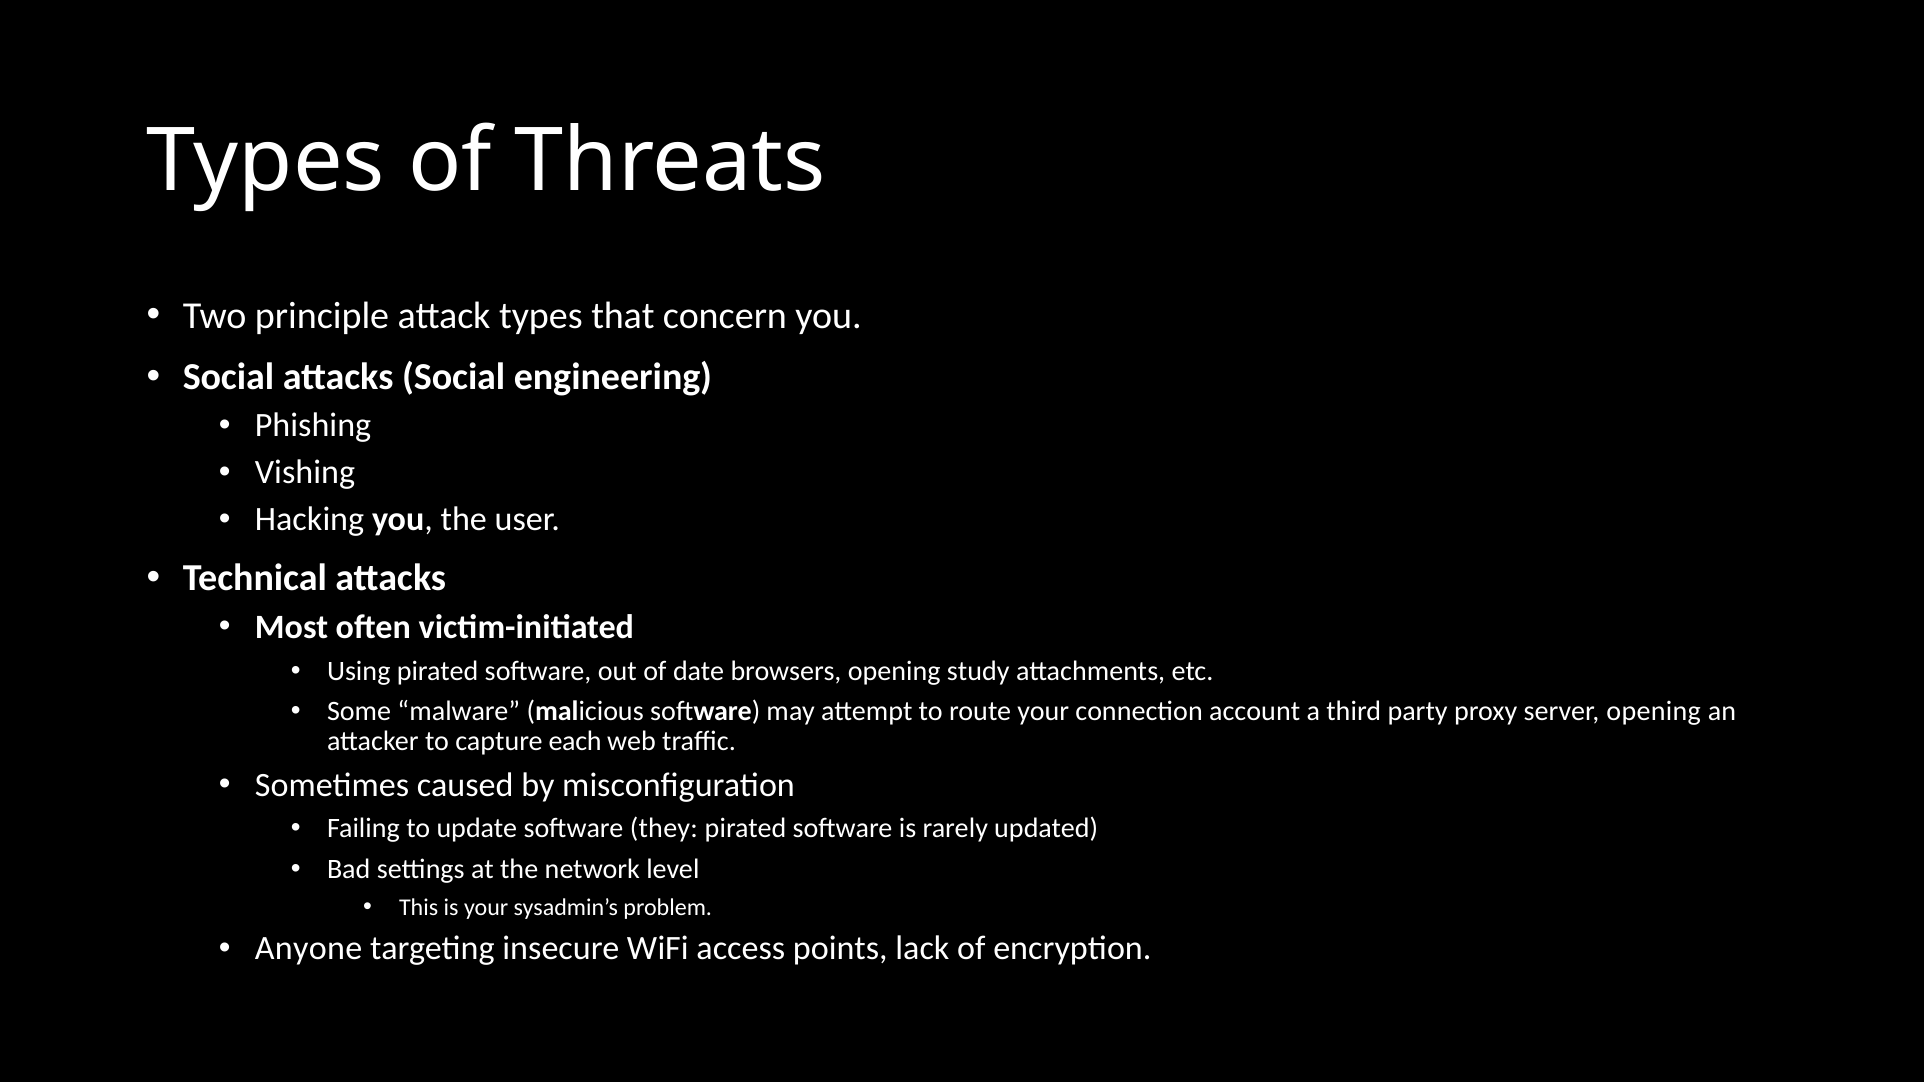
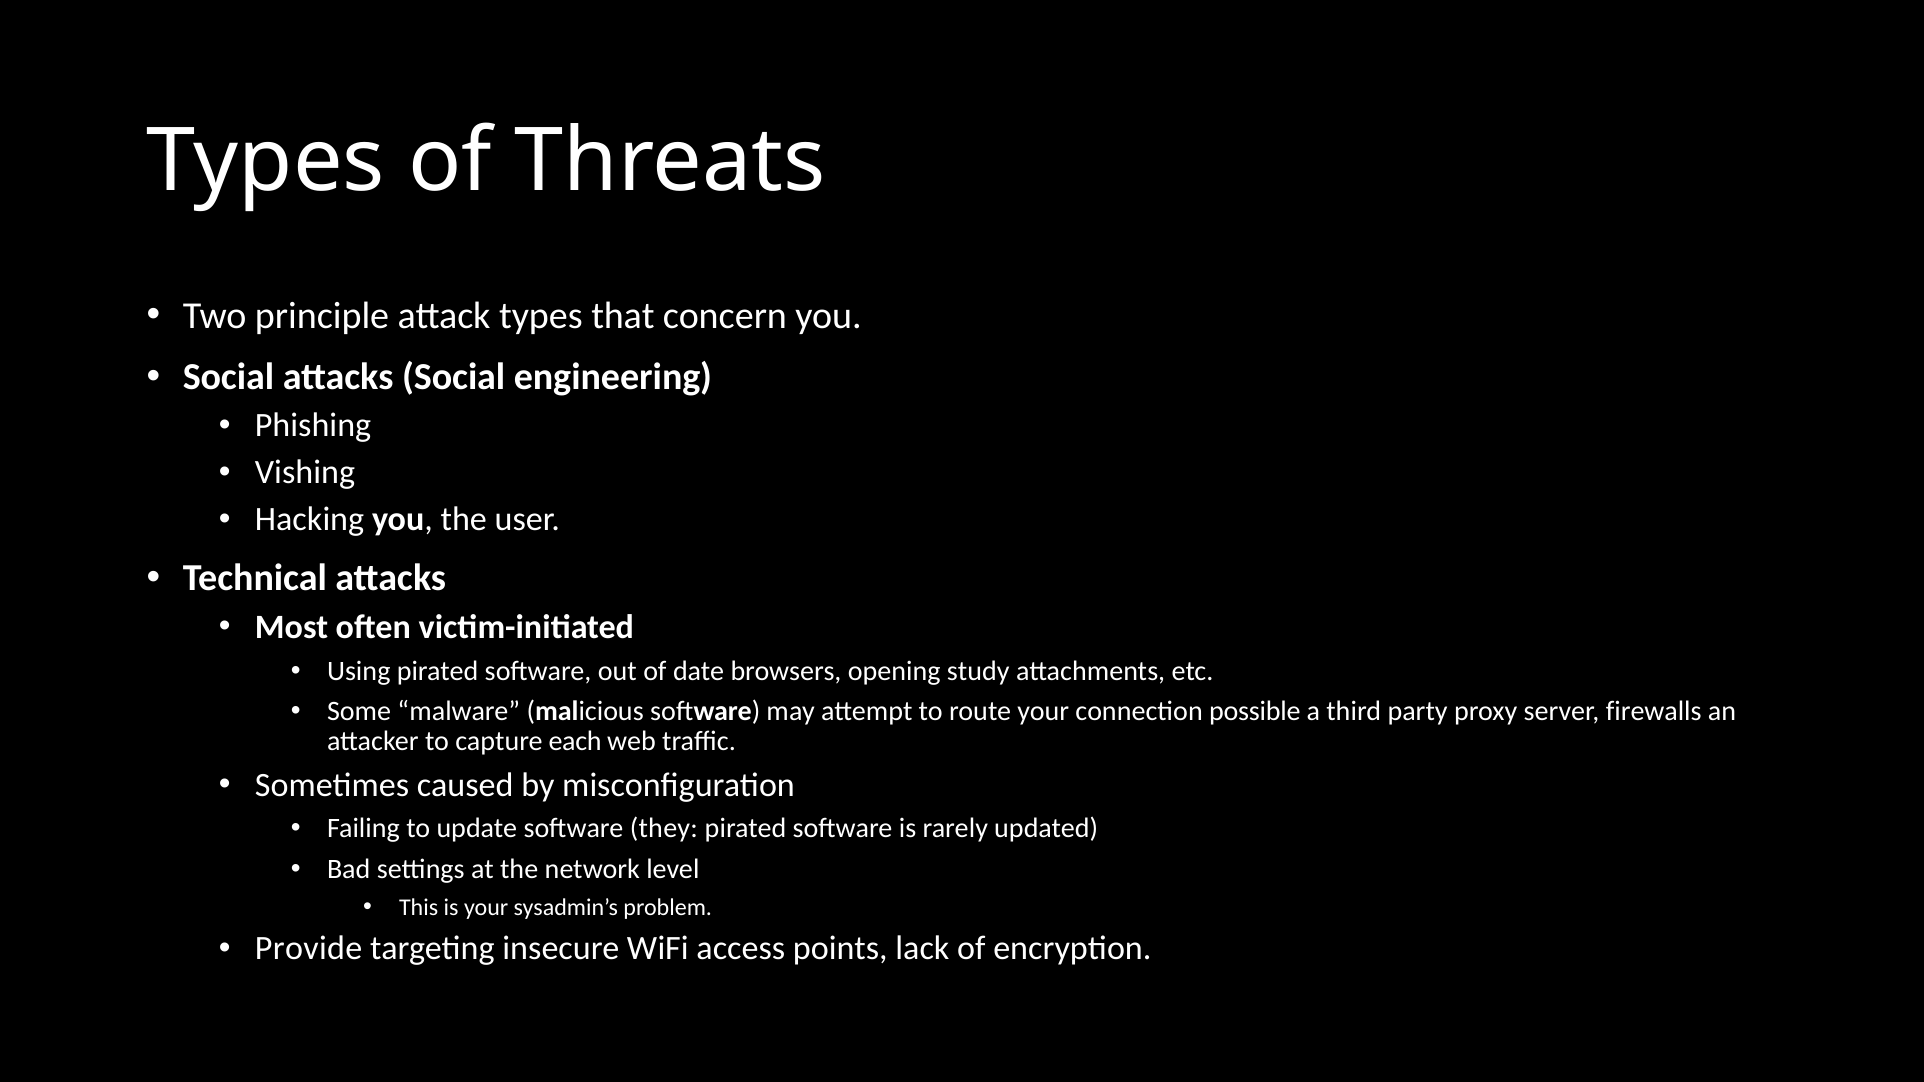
account: account -> possible (1255, 711)
server opening: opening -> firewalls (1654, 711)
Anyone: Anyone -> Provide (309, 949)
